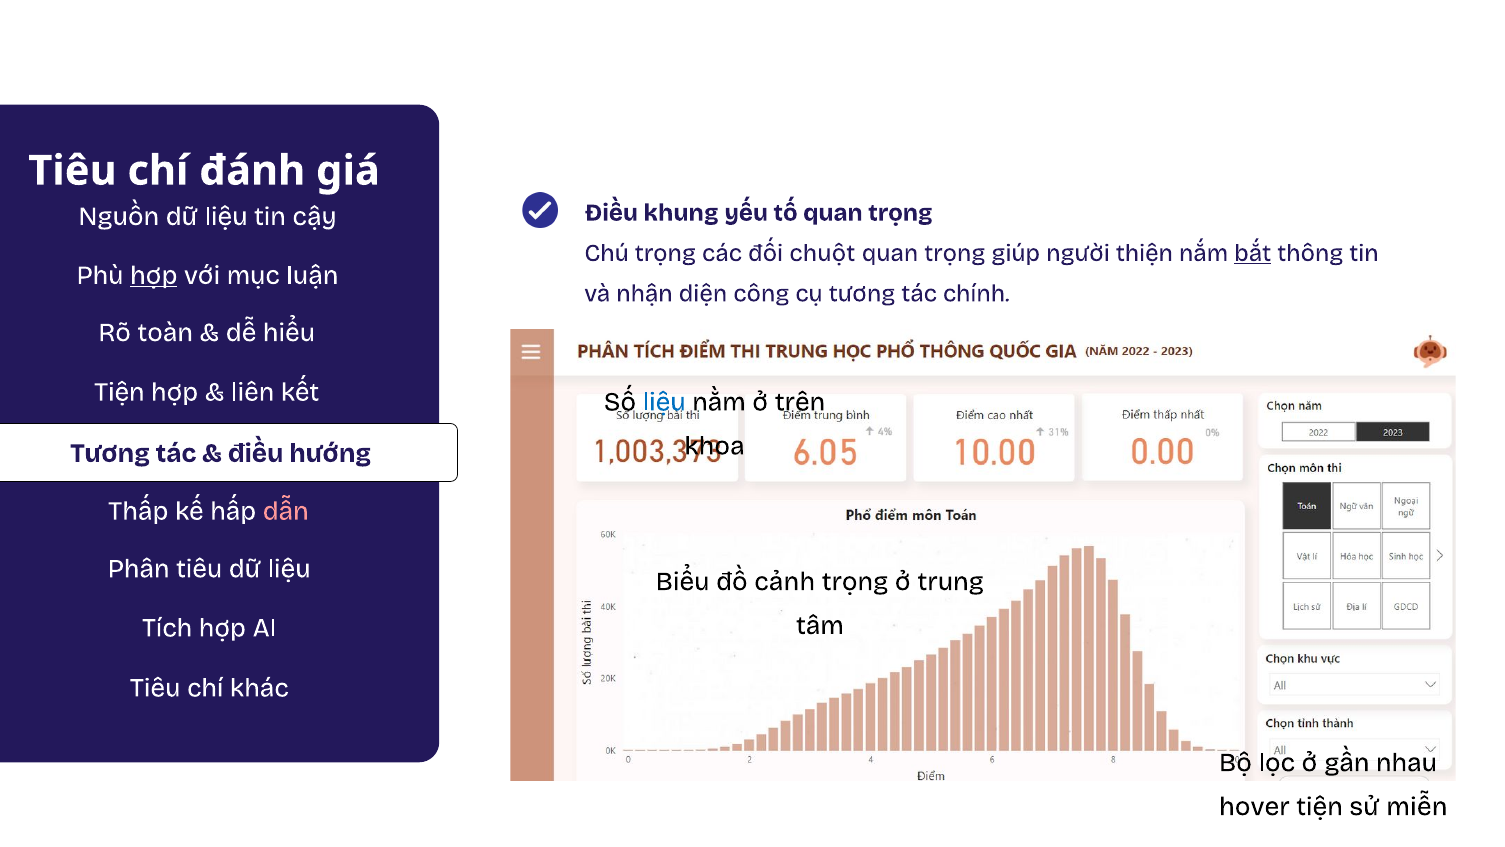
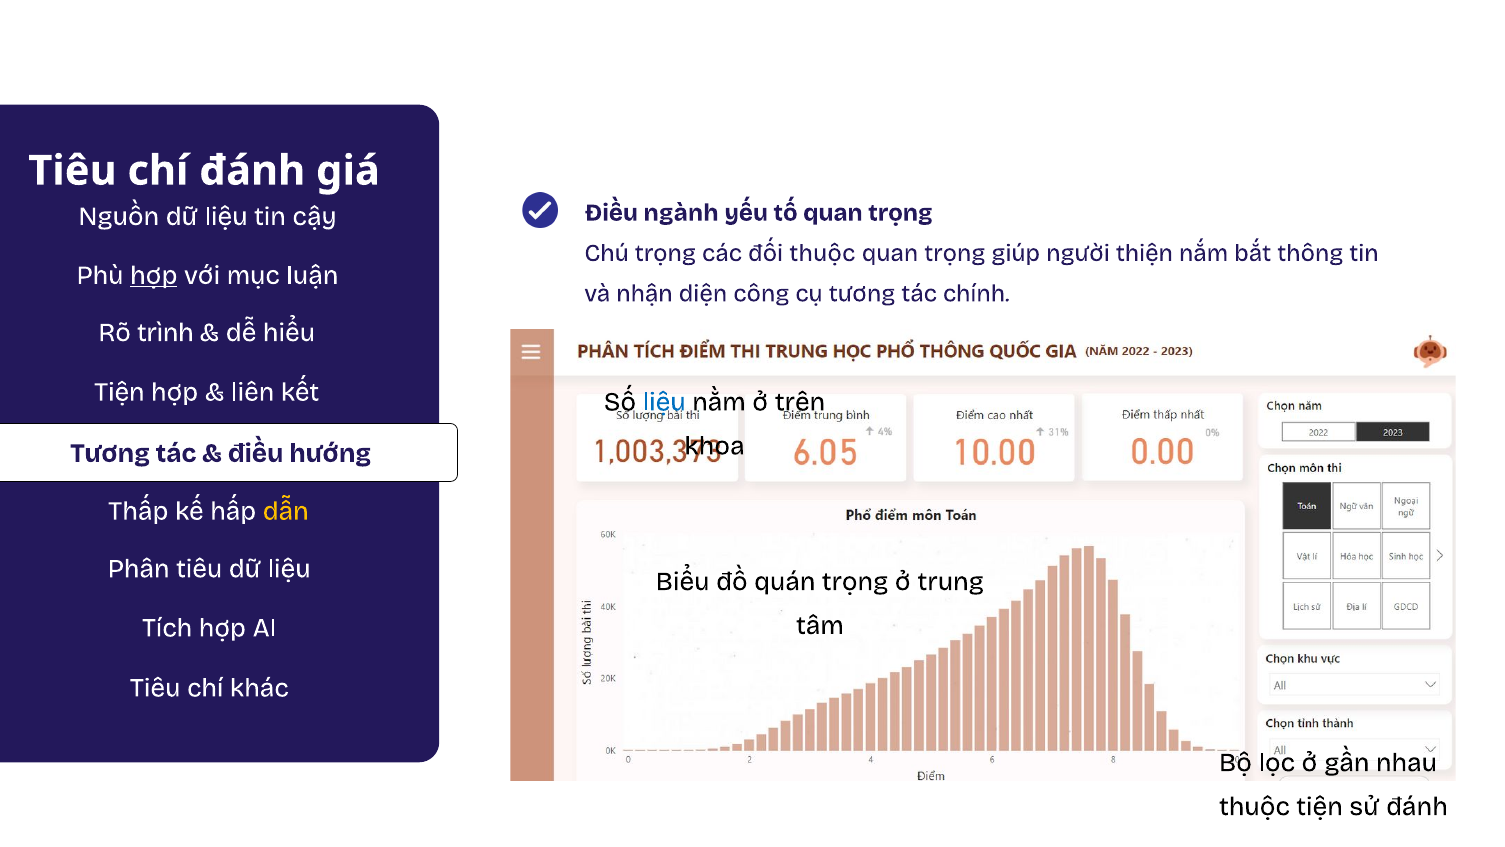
khung: khung -> ngành (681, 212)
đối chuột: chuột -> thuộc (822, 253)
bắt underline: present -> none (1253, 253)
toàn: toàn -> trình (165, 332)
dẫn colour: pink -> yellow (286, 511)
cảnh: cảnh -> quán (785, 581)
hover: hover -> thuộc (1254, 806)
sử miễn: miễn -> đánh (1417, 806)
